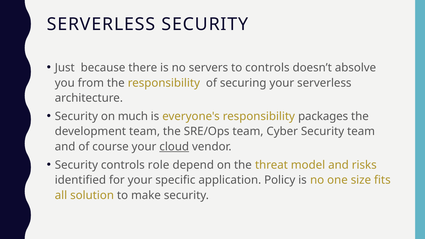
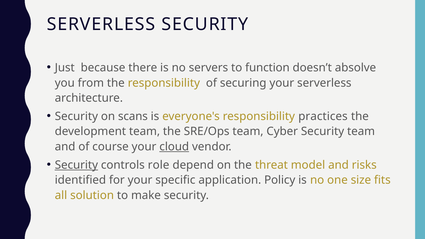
to controls: controls -> function (267, 68)
much: much -> scans (133, 116)
packages: packages -> practices (323, 116)
Security underline: none -> present (76, 165)
